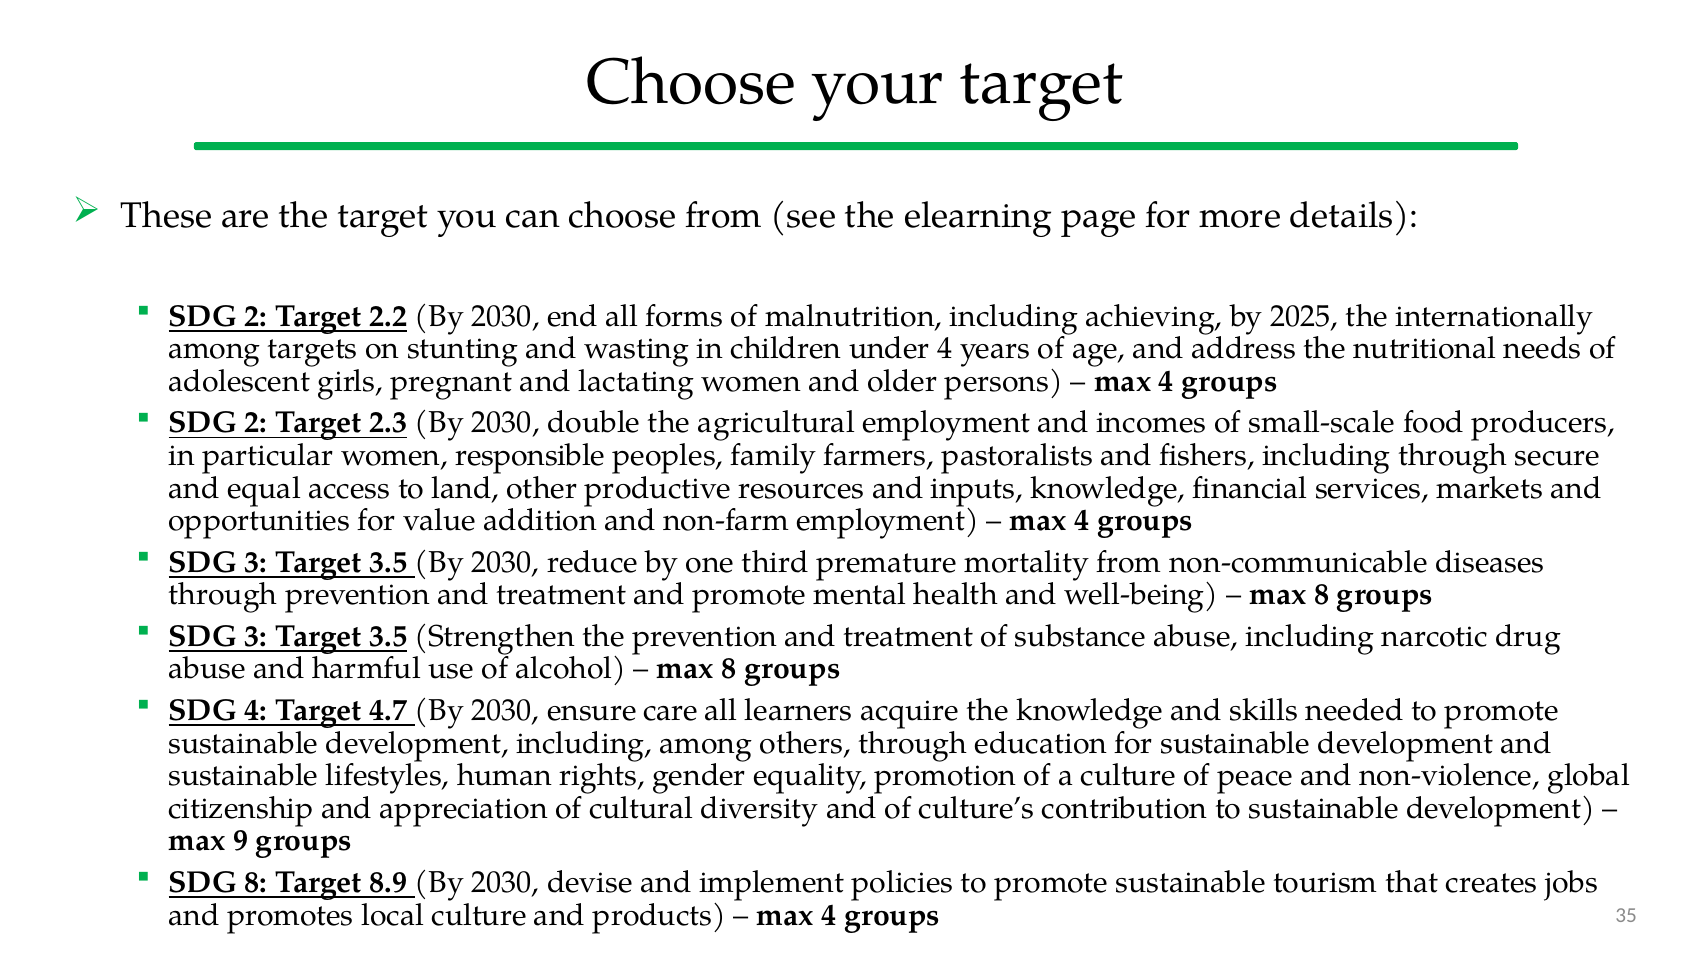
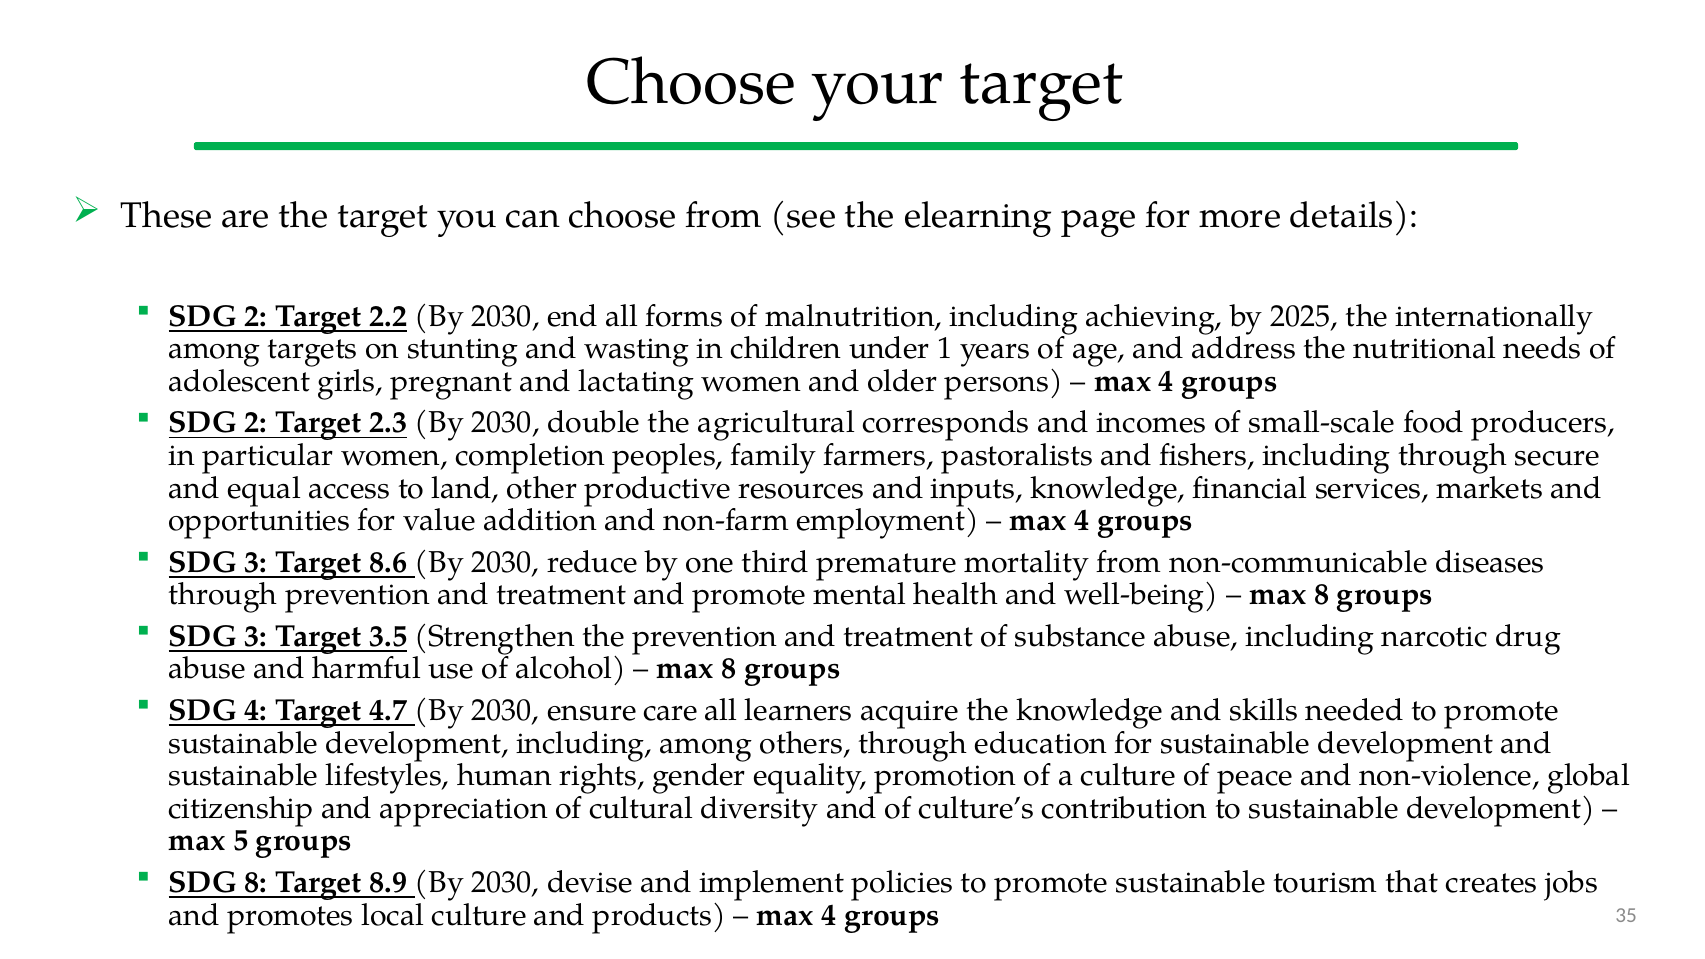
under 4: 4 -> 1 (945, 349)
agricultural employment: employment -> corresponds (946, 423)
responsible: responsible -> completion (530, 456)
3.5: 3.5 -> 8.6 (388, 562)
9: 9 -> 5 (241, 841)
